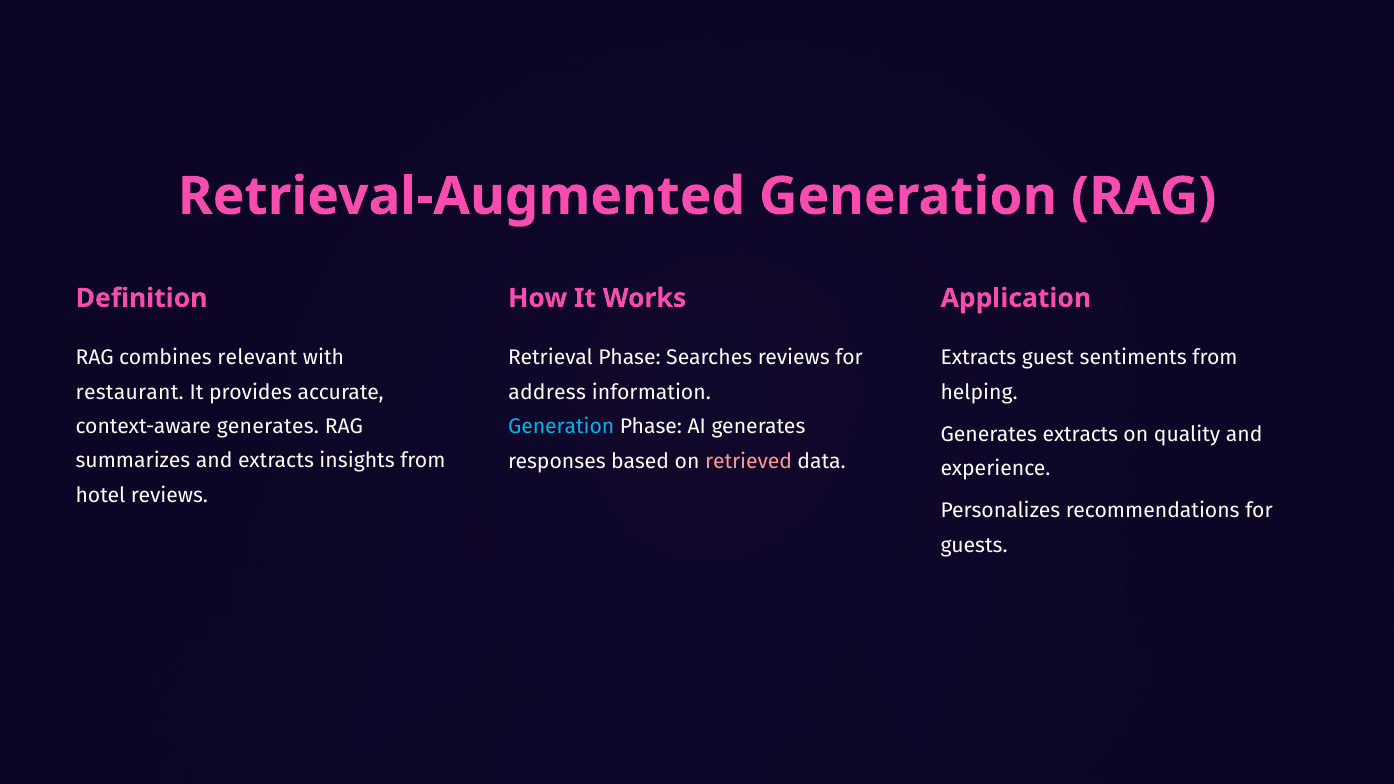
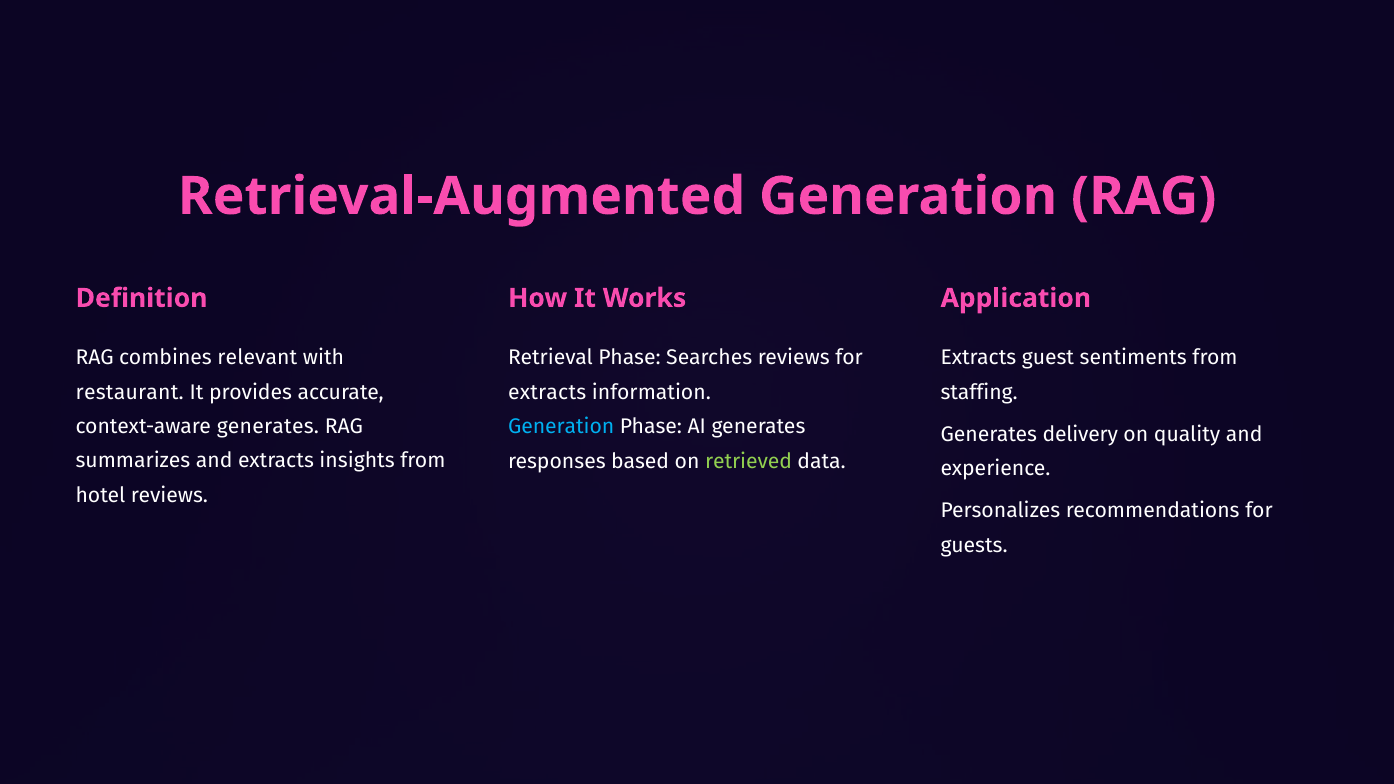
address: address -> extracts (547, 392)
helping: helping -> staffing (979, 392)
Generates extracts: extracts -> delivery (1080, 434)
retrieved colour: pink -> light green (749, 461)
